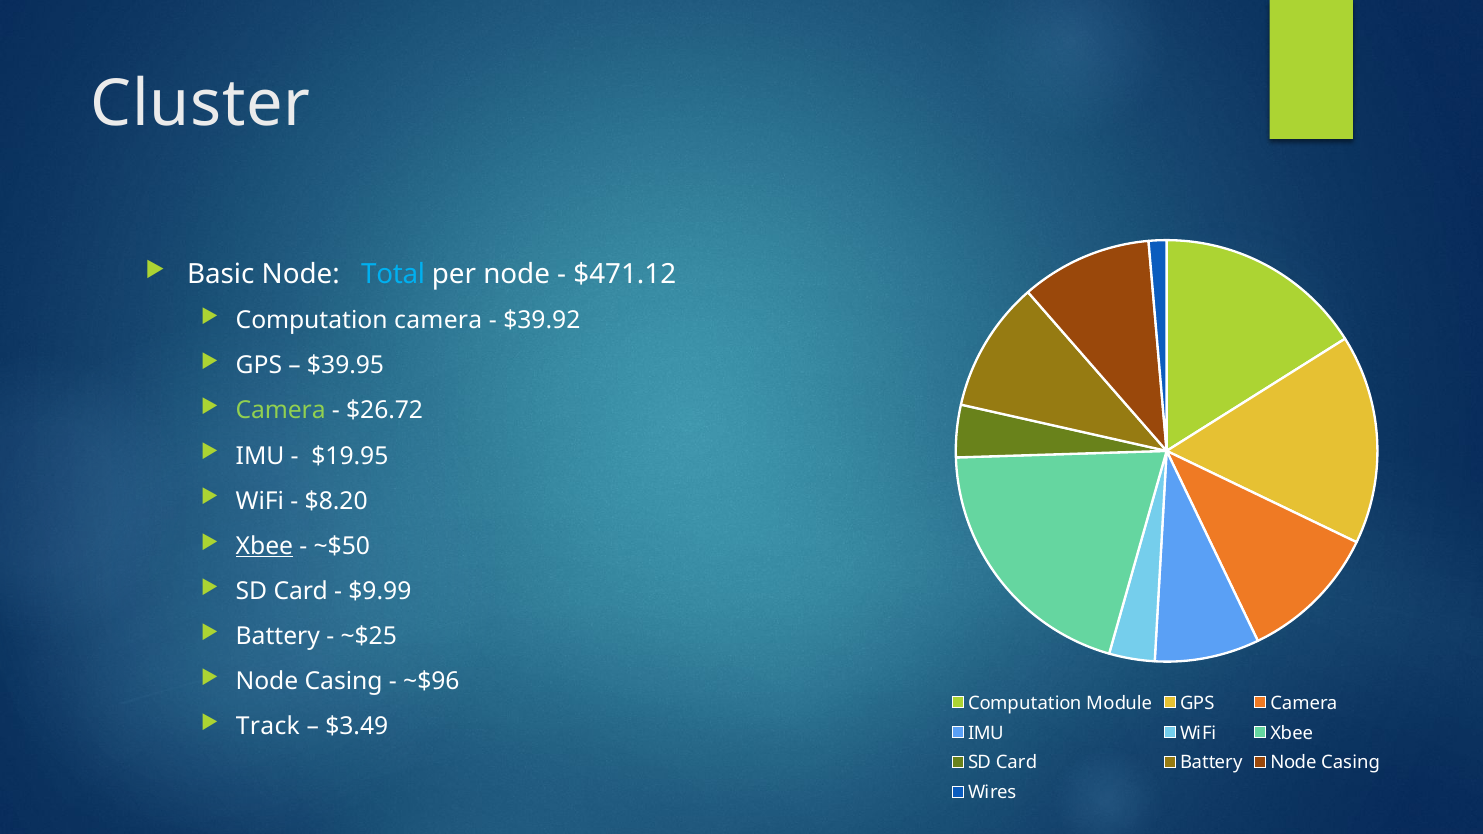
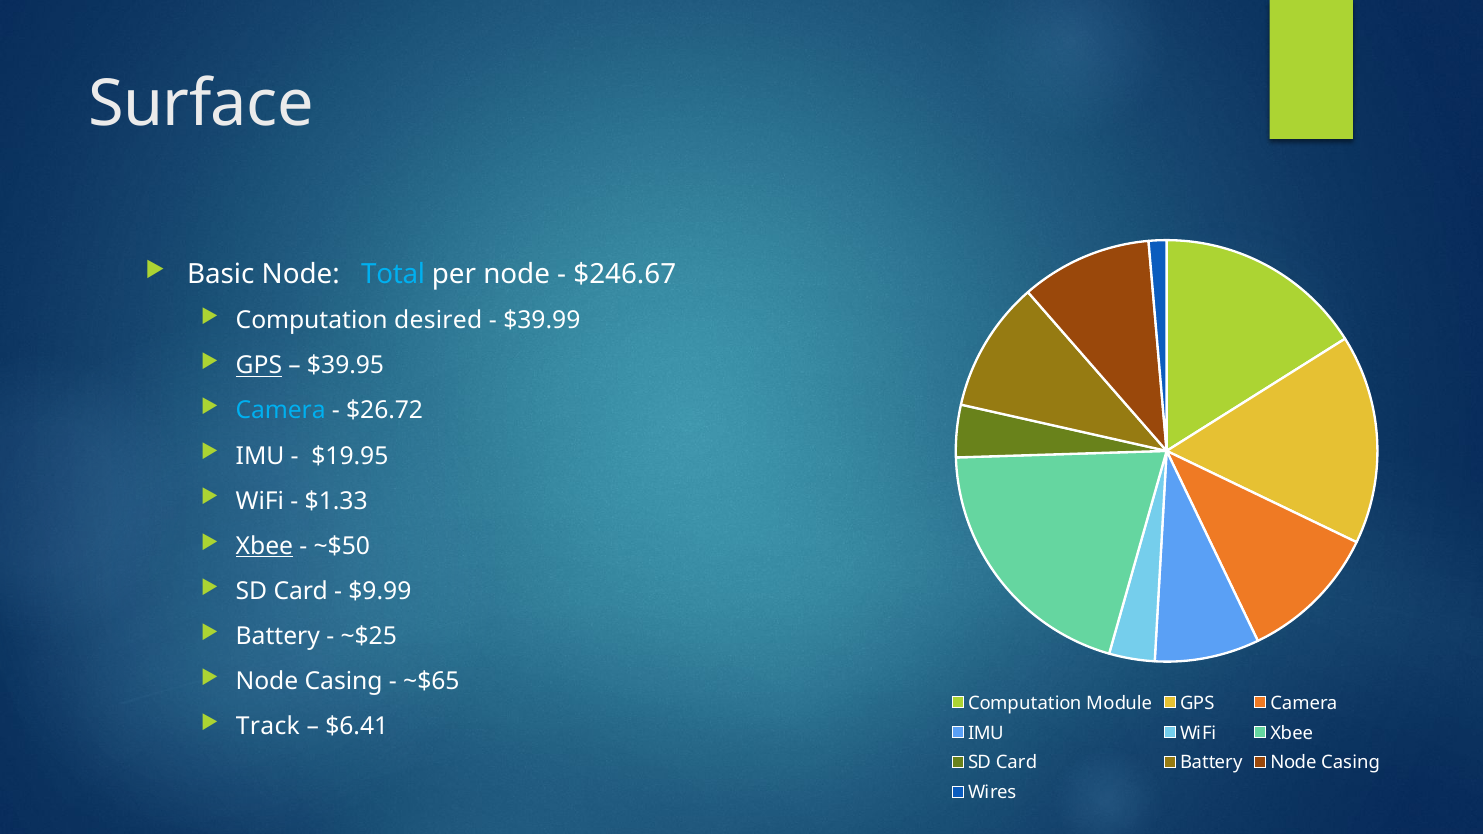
Cluster: Cluster -> Surface (201, 104)
$471.12: $471.12 -> $246.67 (625, 274)
Computation camera: camera -> desired (438, 321)
$39.92: $39.92 -> $39.99 (542, 321)
GPS underline: none -> present (259, 366)
Camera colour: light green -> light blue (281, 411)
$8.20: $8.20 -> $1.33 (336, 501)
~$96: ~$96 -> ~$65 (431, 681)
$3.49: $3.49 -> $6.41 (357, 727)
